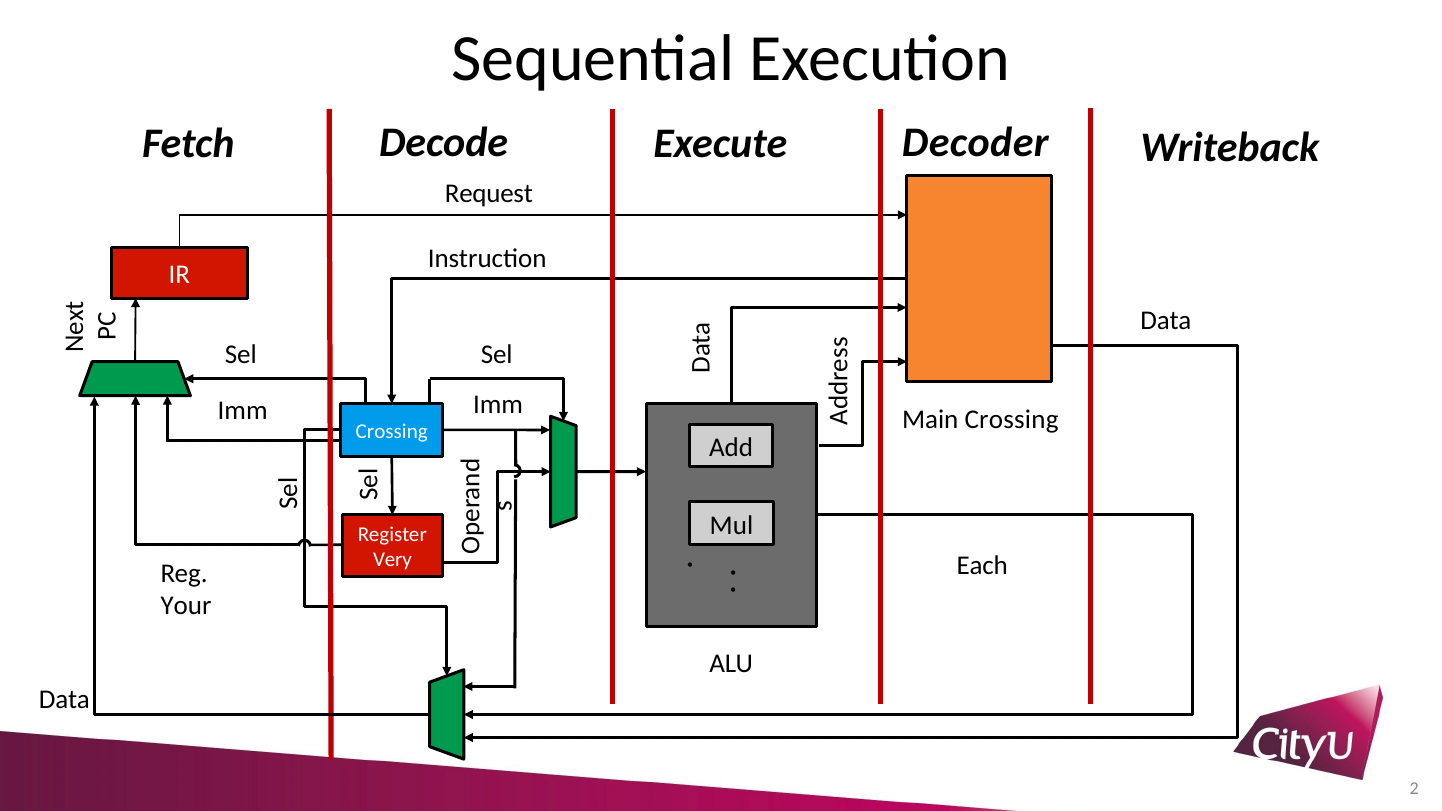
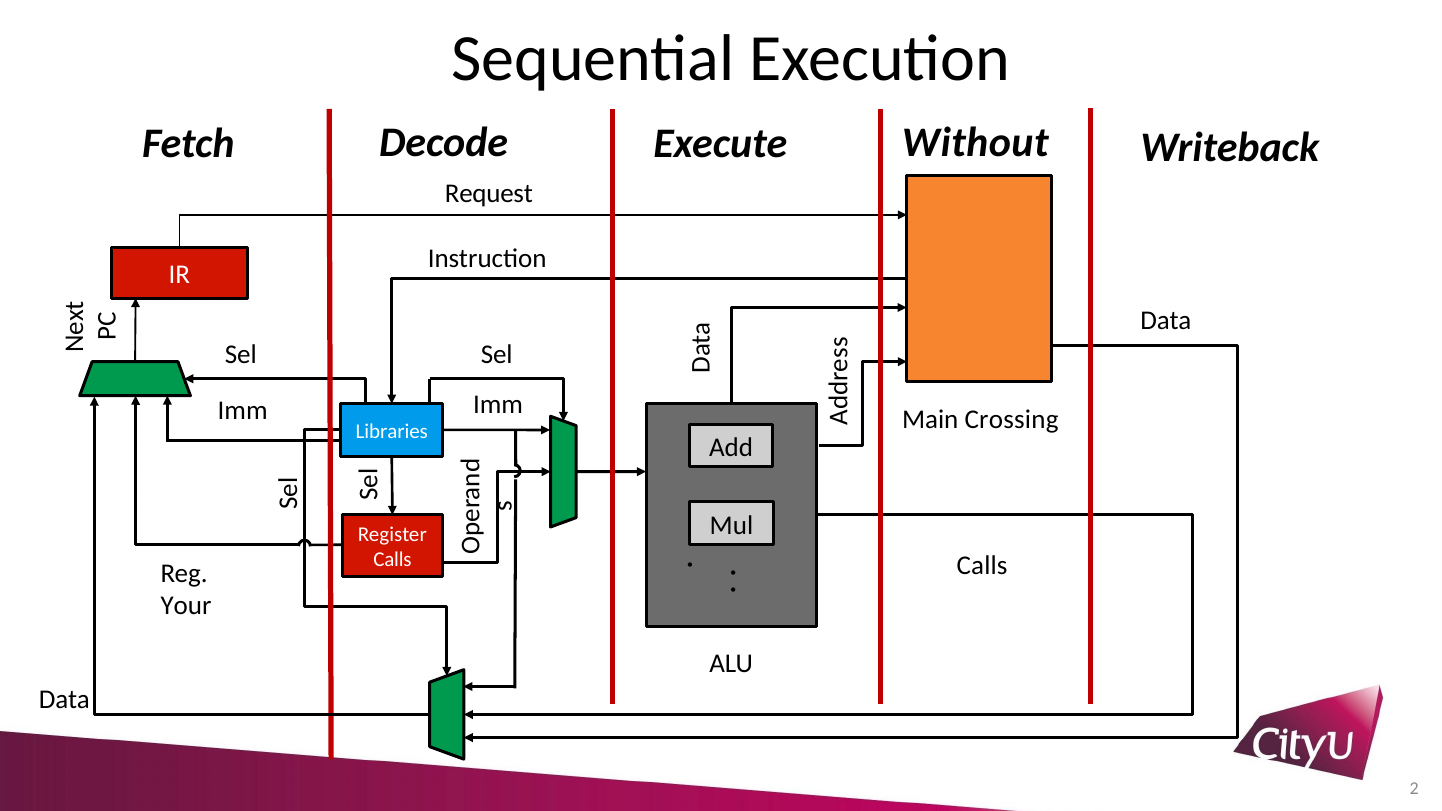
Decoder: Decoder -> Without (975, 143)
Crossing: Crossing -> Libraries (392, 431)
Very: Very -> Calls (392, 560)
Each: Each -> Calls (982, 565)
